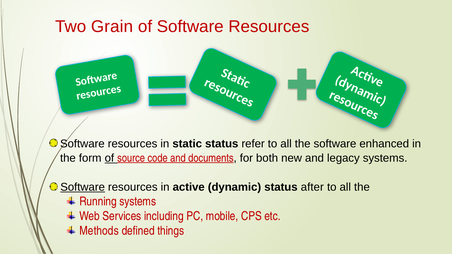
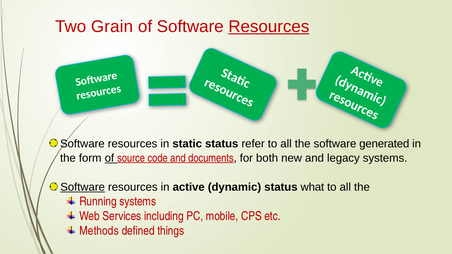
Resources underline: none -> present (269, 26)
enhanced: enhanced -> generated (384, 144)
after: after -> what (312, 187)
